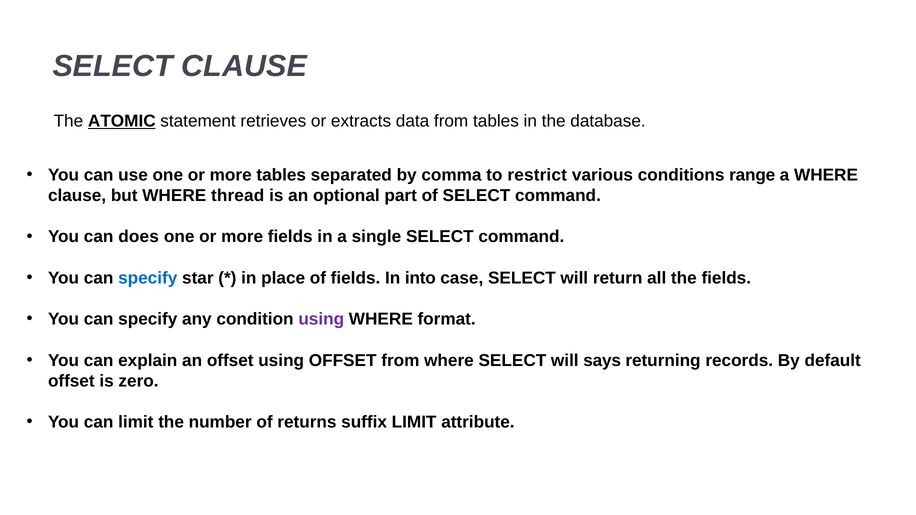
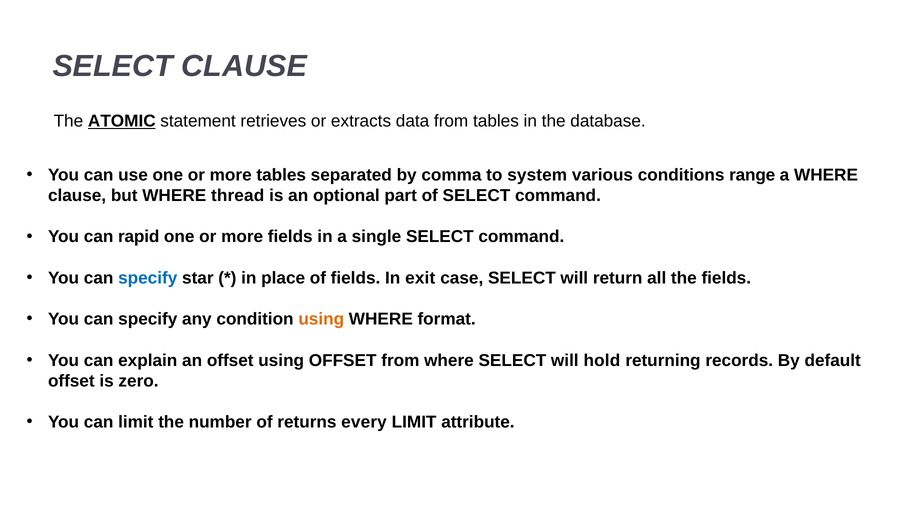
restrict: restrict -> system (537, 175)
does: does -> rapid (139, 237)
into: into -> exit (420, 278)
using colour: purple -> orange (321, 319)
says: says -> hold (602, 361)
suffix: suffix -> every (364, 422)
